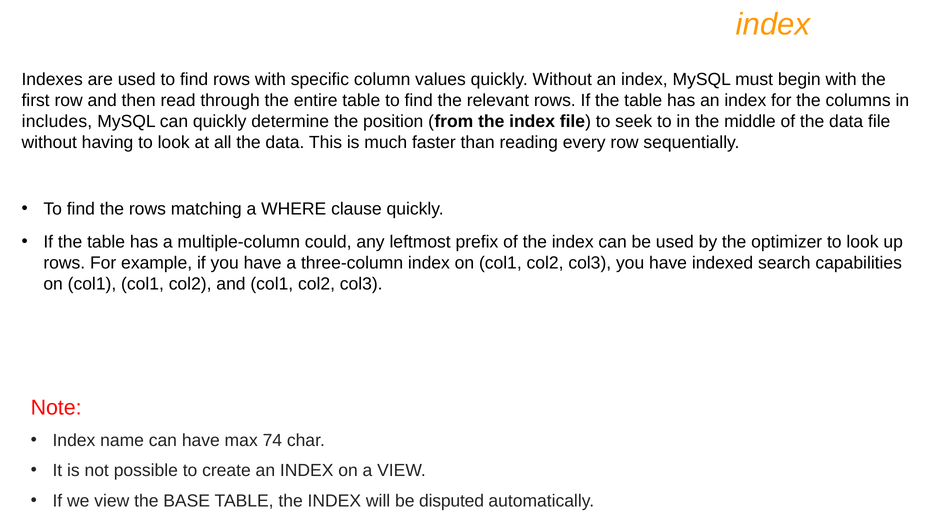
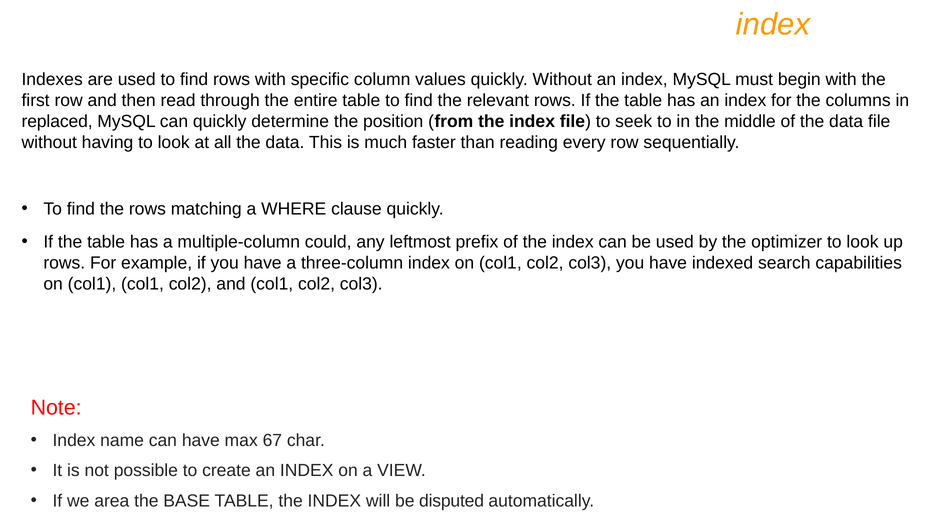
includes: includes -> replaced (57, 121)
74: 74 -> 67 (272, 440)
we view: view -> area (112, 500)
